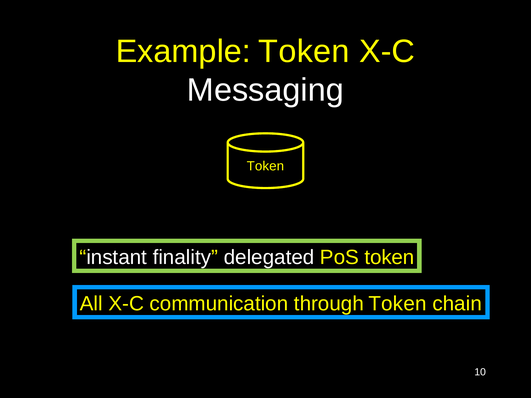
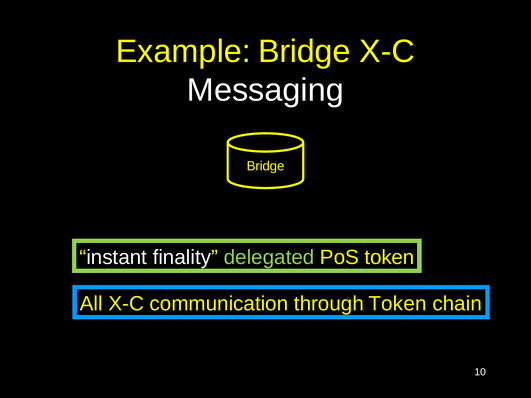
Example Token: Token -> Bridge (304, 51)
Token: Token -> Bridge (266, 166)
delegated colour: white -> light green (269, 257)
